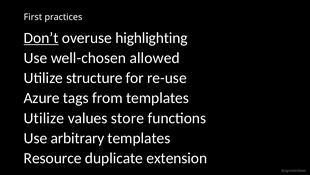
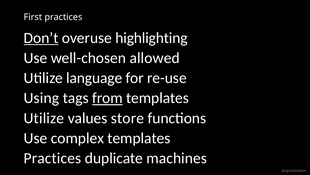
structure: structure -> language (94, 78)
Azure: Azure -> Using (41, 98)
from underline: none -> present (107, 98)
arbitrary: arbitrary -> complex (77, 138)
Resource: Resource -> Practices (52, 158)
extension: extension -> machines (177, 158)
